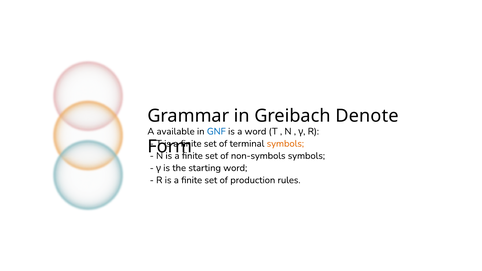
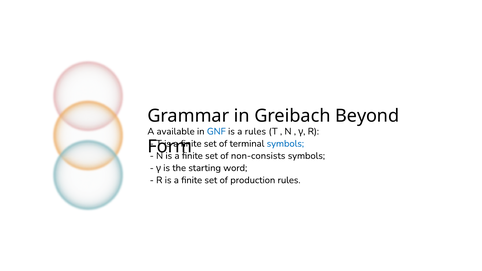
Denote: Denote -> Beyond (367, 116)
a word: word -> rules (255, 131)
symbols colour: orange -> blue (285, 144)
non-symbols: non-symbols -> non-consists (258, 156)
